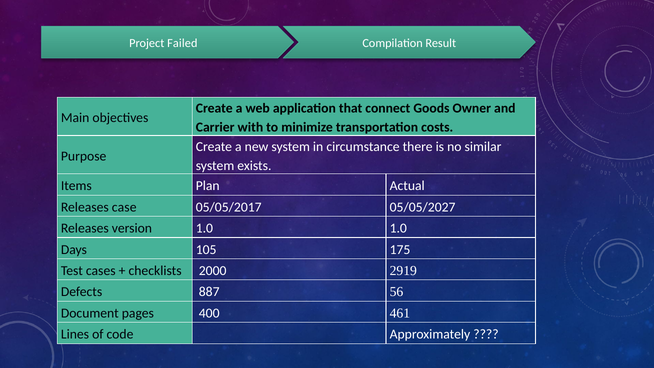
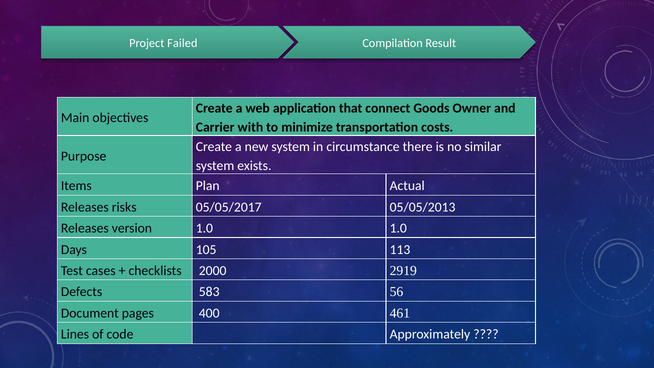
case: case -> risks (124, 207)
05/05/2027: 05/05/2027 -> 05/05/2013 (423, 207)
175: 175 -> 113 (400, 249)
887: 887 -> 583 (209, 292)
